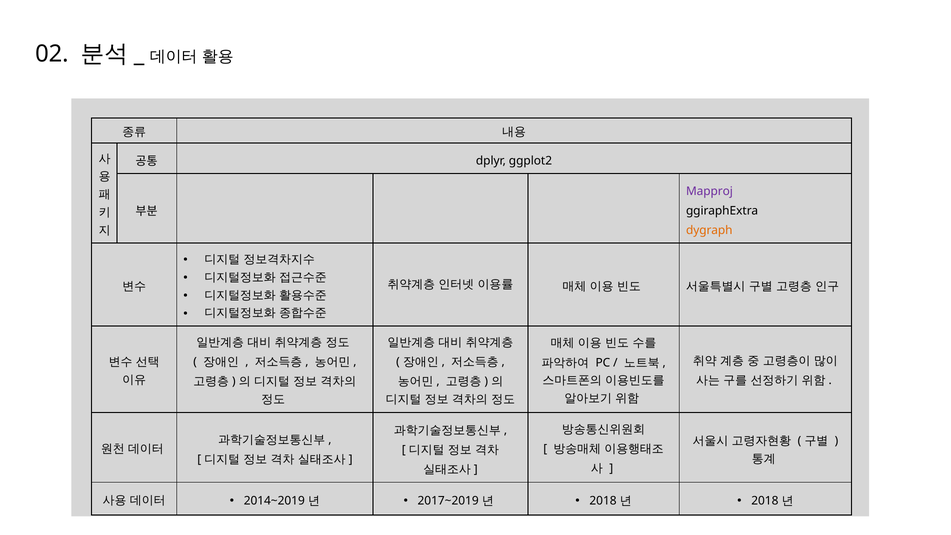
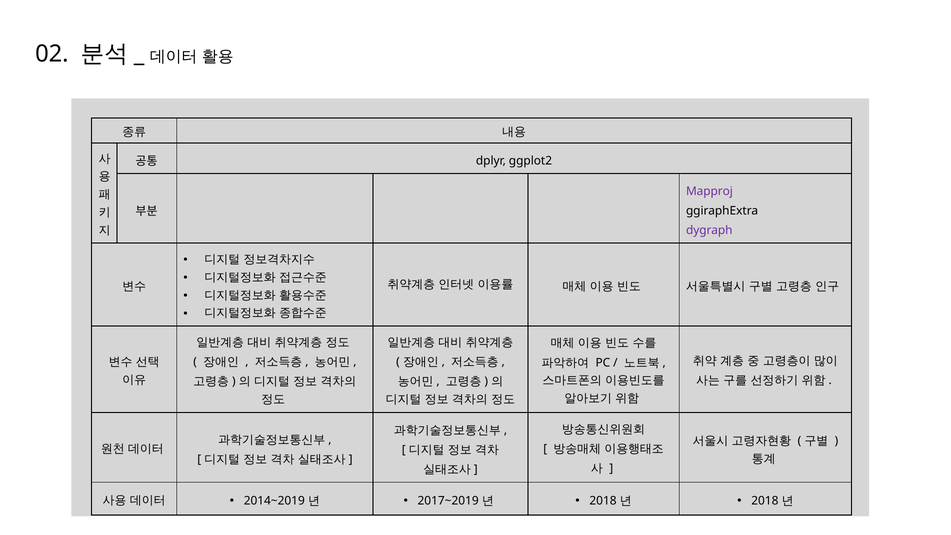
dygraph colour: orange -> purple (709, 230)
